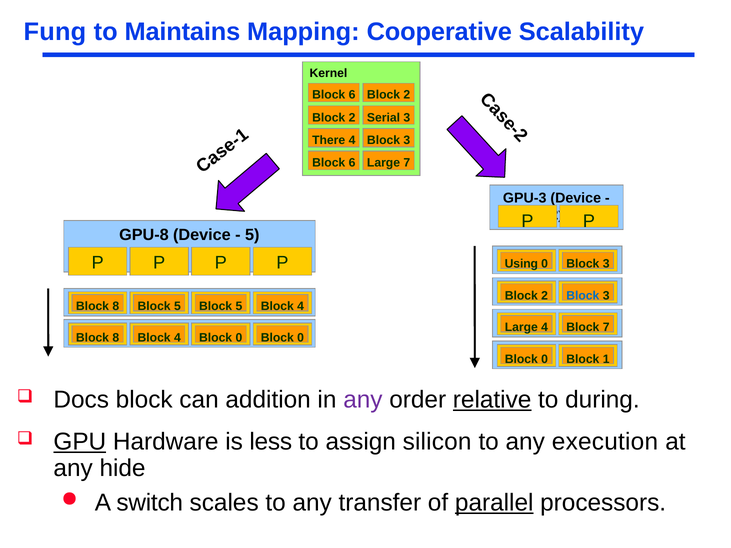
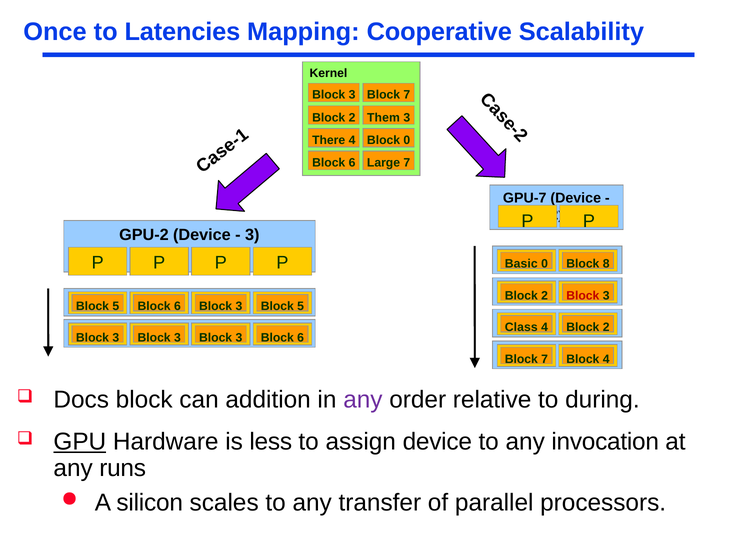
Fung: Fung -> Once (55, 32)
Maintains: Maintains -> Latencies (182, 32)
6: 6 -> 3 (352, 95)
2: 2 -> 7 (407, 95)
Serial: Serial -> Them (383, 118)
4 Block 3: 3 -> 0 (407, 140)
GPU-3: GPU-3 -> GPU-7 (525, 198)
GPU-8: GPU-8 -> GPU-2 (144, 235)
5: 5 -> 3 (252, 235)
Using: Using -> Basic (521, 264)
0 Block 3: 3 -> 8 (606, 264)
Block colour: blue -> red (583, 296)
8: 8 -> 5 (116, 306)
5: 5 -> 6 (177, 306)
5: 5 -> 3 (239, 306)
4: 4 -> 5 (301, 306)
Large: Large -> Class (521, 327)
4 Block 7: 7 -> 2 (606, 327)
8: 8 -> 3 (116, 338)
4: 4 -> 3 (177, 338)
0: 0 -> 3 (239, 338)
0: 0 -> 6 (301, 338)
0: 0 -> 7 (545, 359)
Block 1: 1 -> 4 (606, 359)
relative underline: present -> none (492, 400)
assign silicon: silicon -> device (437, 442)
execution: execution -> invocation (605, 442)
hide: hide -> runs (123, 468)
switch: switch -> silicon (150, 503)
parallel underline: present -> none (494, 503)
